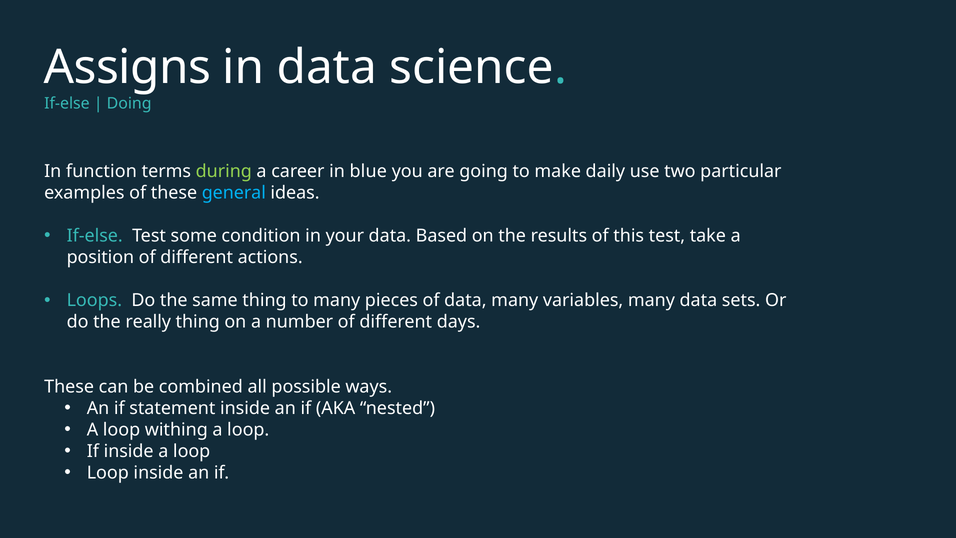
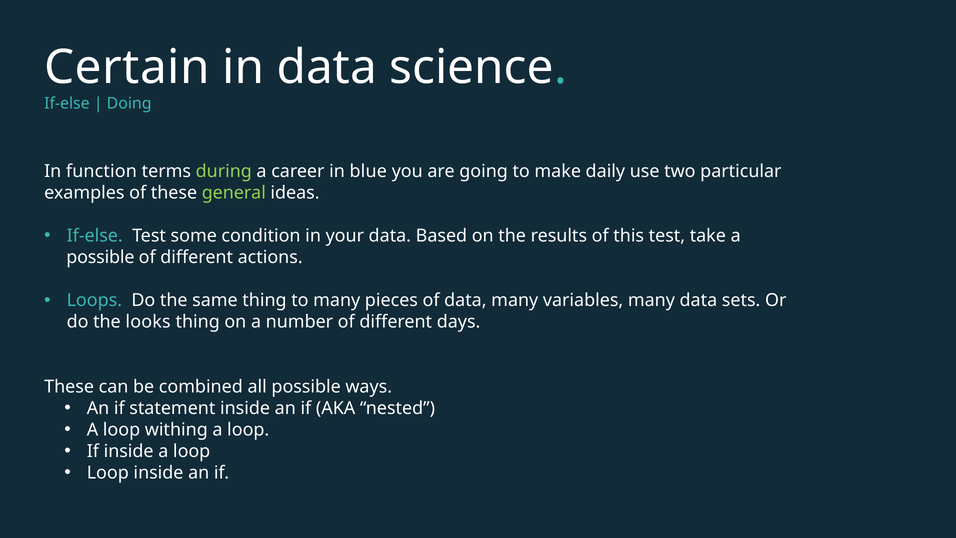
Assigns: Assigns -> Certain (127, 67)
general colour: light blue -> light green (234, 193)
position: position -> possible (100, 257)
really: really -> looks (148, 322)
